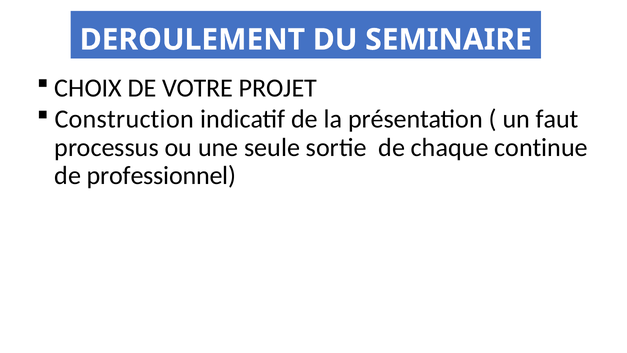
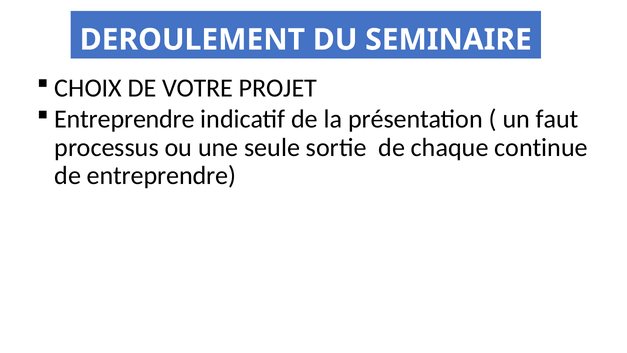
Construction: Construction -> Entreprendre (125, 119)
de professionnel: professionnel -> entreprendre (161, 176)
